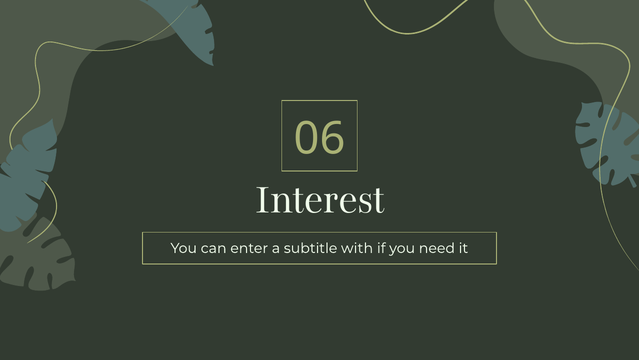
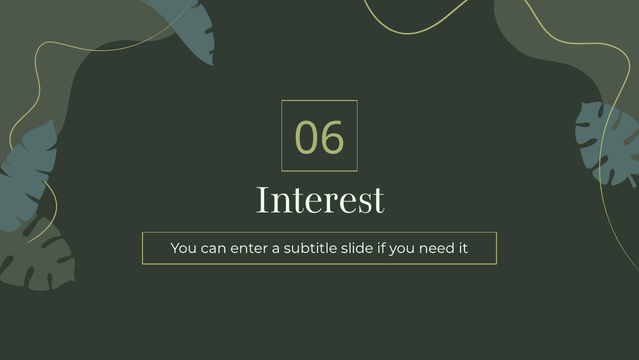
with: with -> slide (357, 248)
